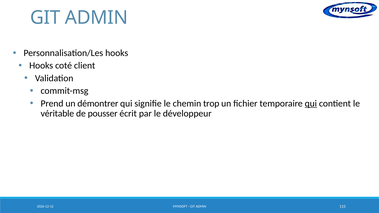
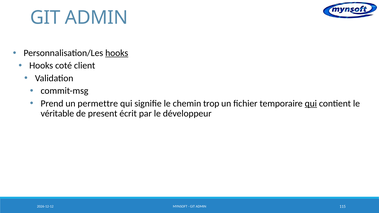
hooks underline: none -> present (117, 53)
démontrer: démontrer -> permettre (98, 103)
pousser: pousser -> present (103, 114)
